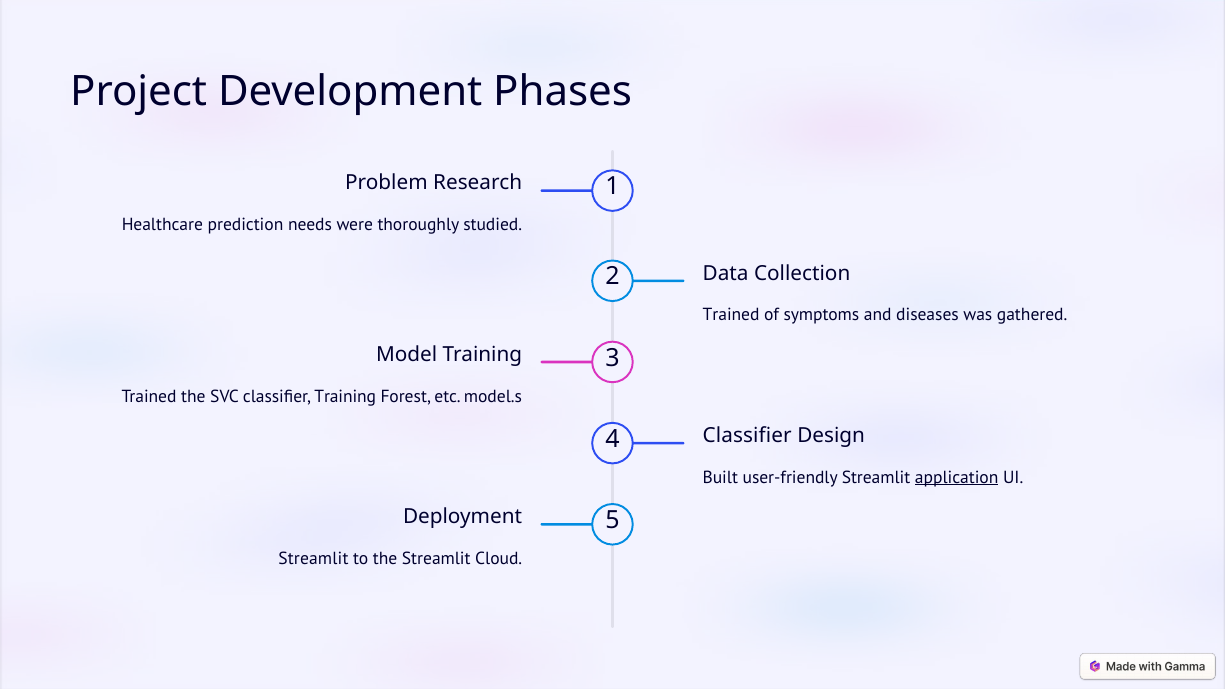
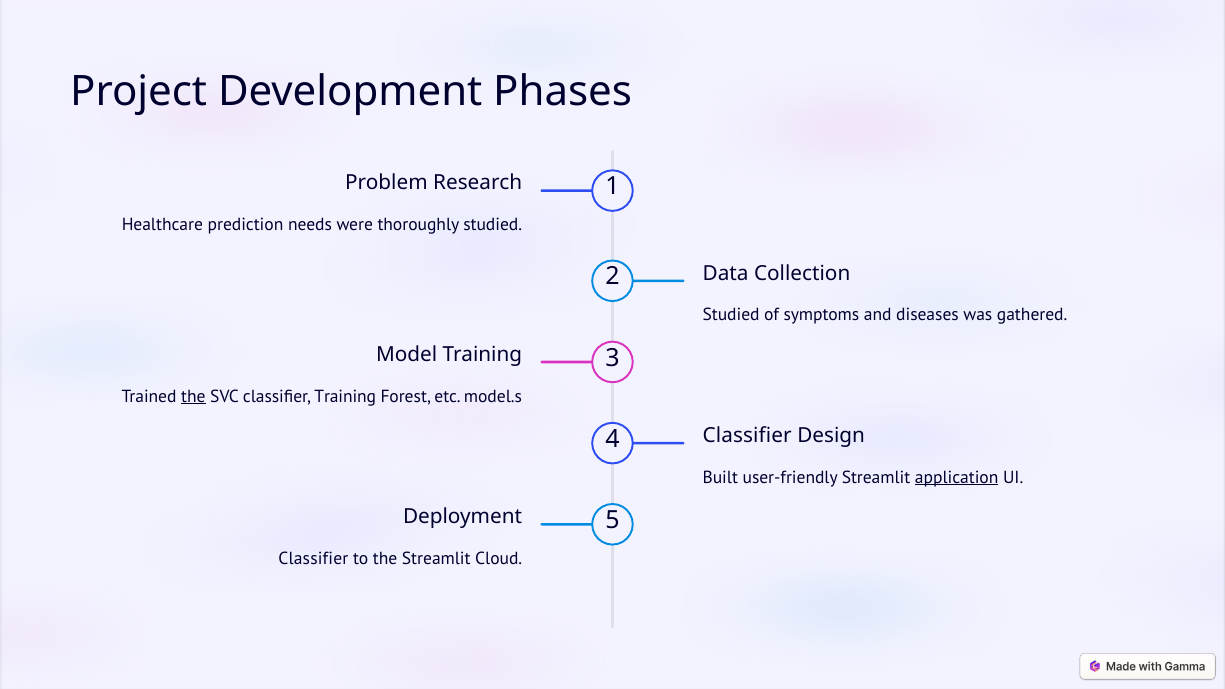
Trained: Trained -> Studied (731, 315)
the underline: none -> present (193, 396)
Streamlit: Streamlit -> Classifier (313, 559)
